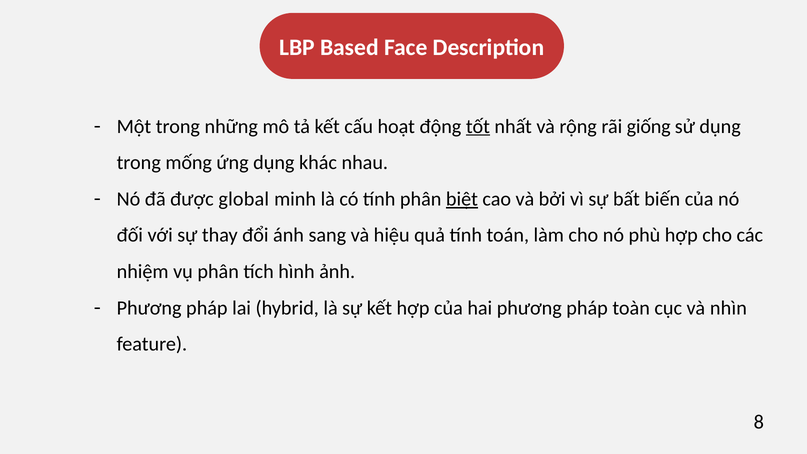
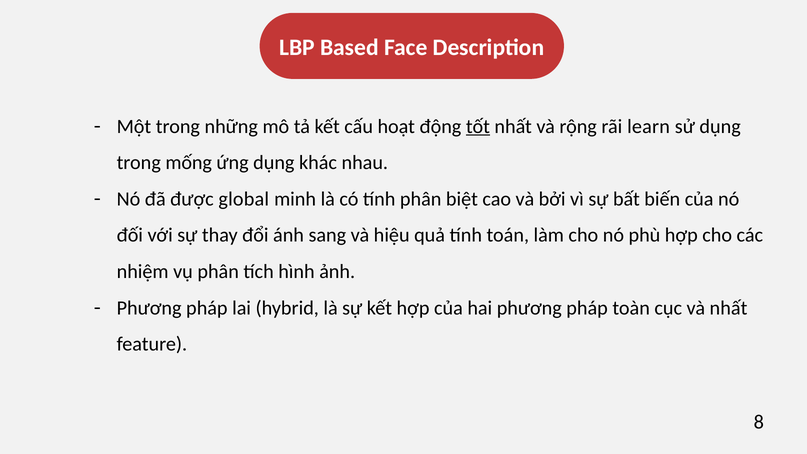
giống: giống -> learn (649, 126)
biệt underline: present -> none (462, 199)
và nhìn: nhìn -> nhất (728, 308)
